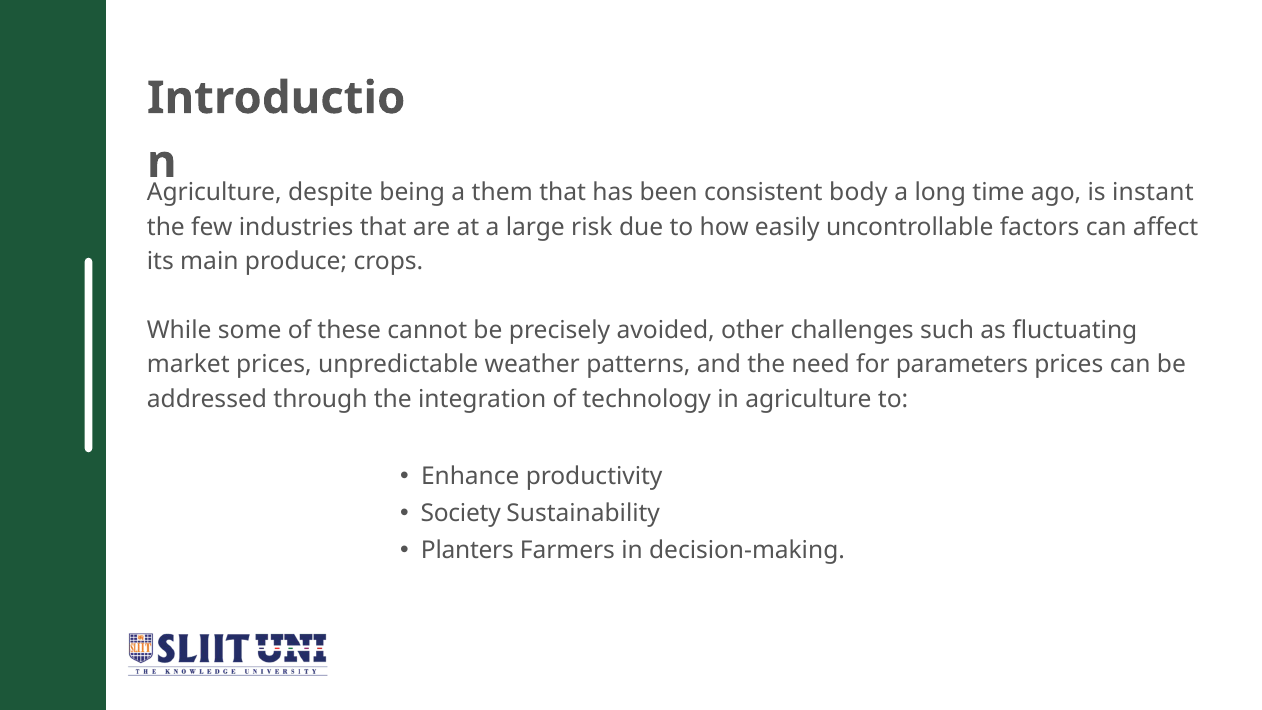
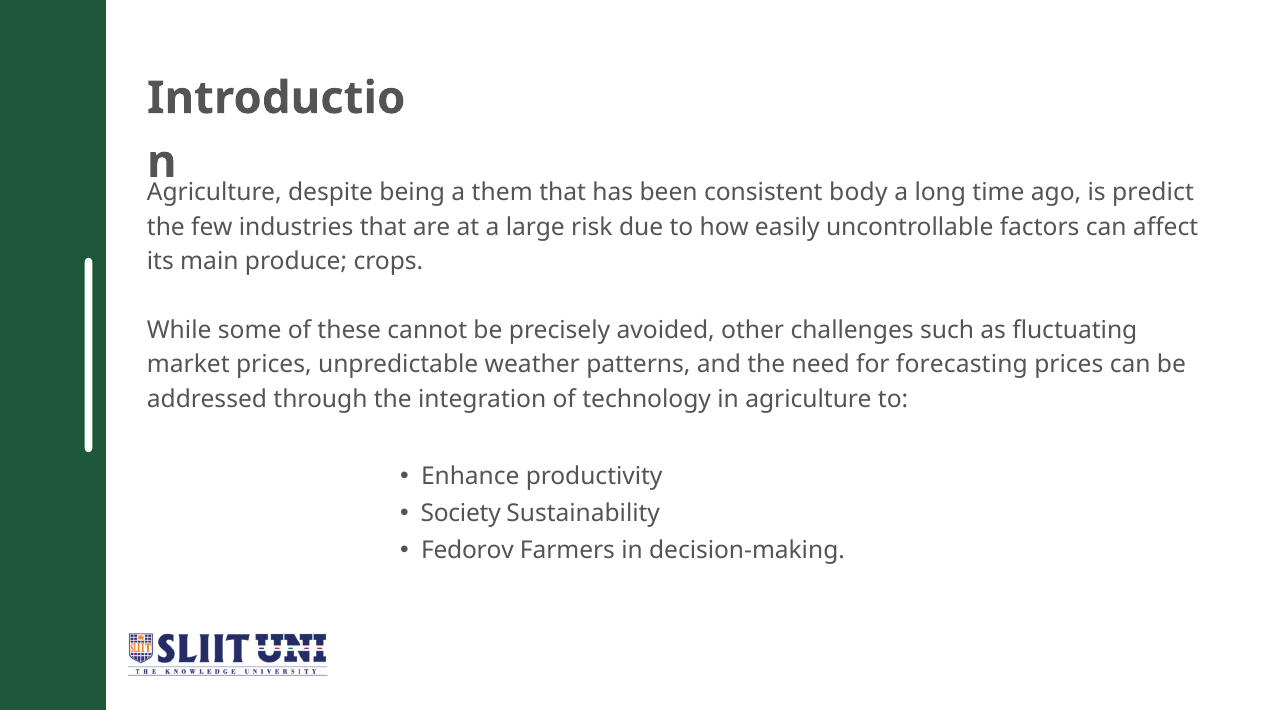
instant: instant -> predict (1153, 193)
parameters: parameters -> forecasting (962, 365)
Planters: Planters -> Fedorov (467, 550)
